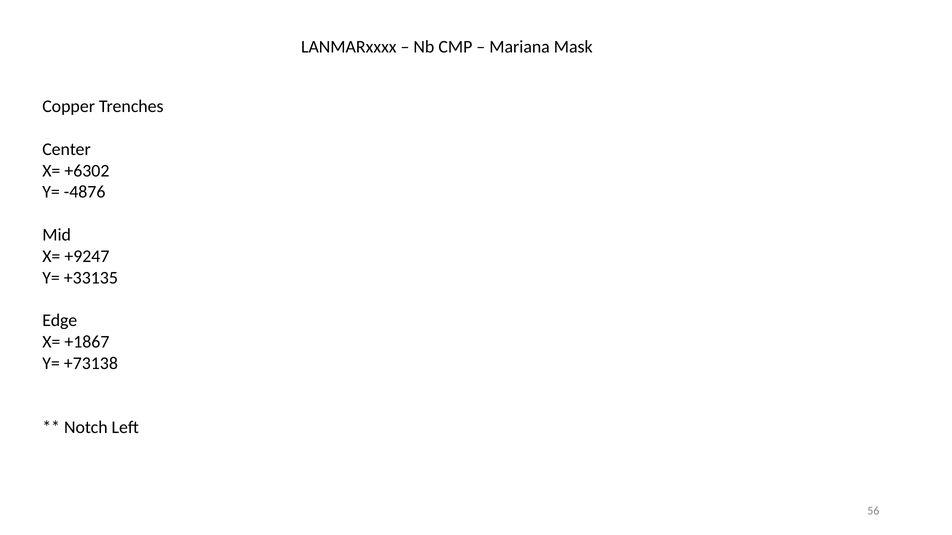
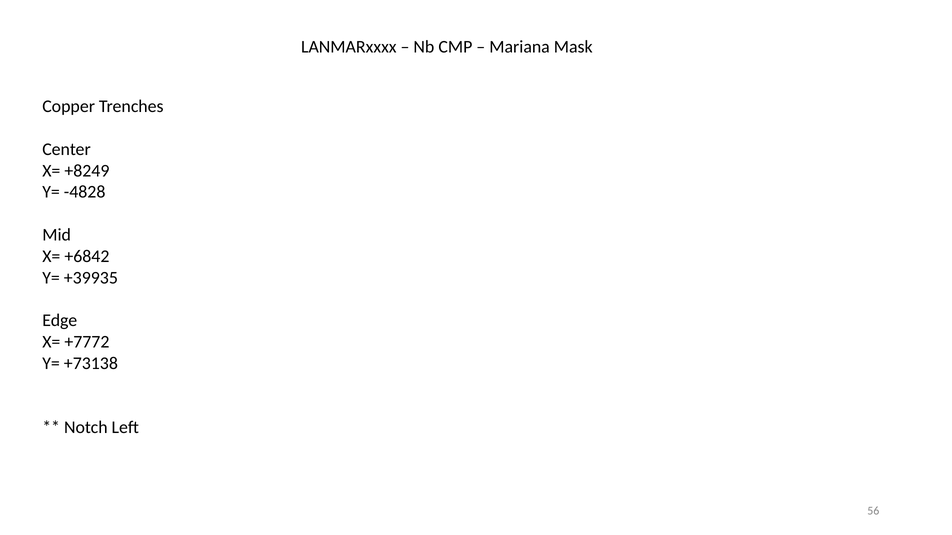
+6302: +6302 -> +8249 (87, 171)
-4876: -4876 -> -4828 (85, 192)
+9247: +9247 -> +6842 (87, 256)
+33135: +33135 -> +39935 (91, 278)
+1867: +1867 -> +7772 (87, 342)
